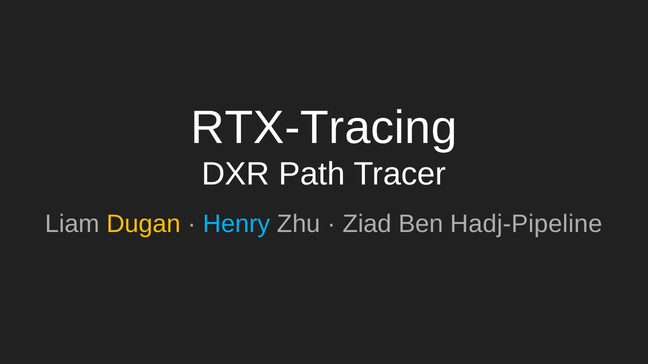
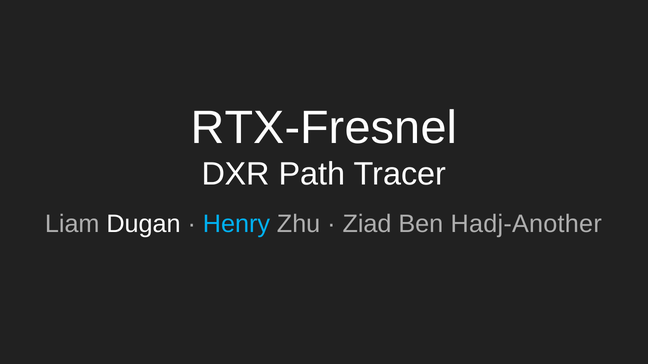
RTX-Tracing: RTX-Tracing -> RTX-Fresnel (324, 128)
Dugan colour: yellow -> white (143, 224)
Hadj-Pipeline: Hadj-Pipeline -> Hadj-Another (526, 224)
